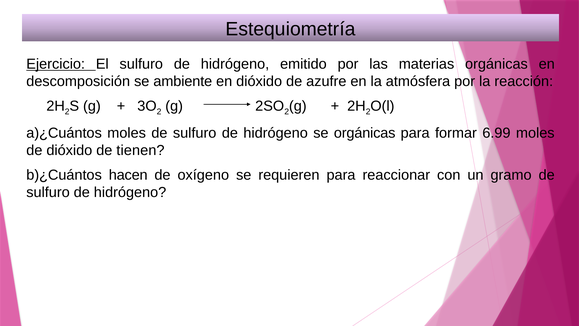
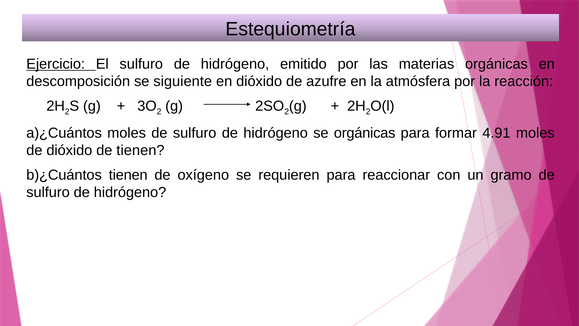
ambiente: ambiente -> siguiente (183, 81)
6.99: 6.99 -> 4.91 (496, 133)
hacen: hacen -> tienen (128, 175)
